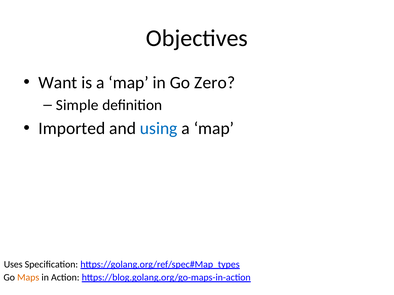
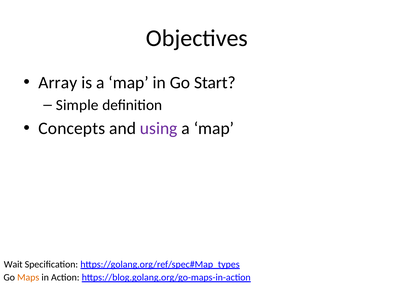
Want: Want -> Array (58, 83)
Zero: Zero -> Start (215, 83)
Imported: Imported -> Concepts (72, 129)
using colour: blue -> purple (159, 129)
Uses: Uses -> Wait (13, 265)
